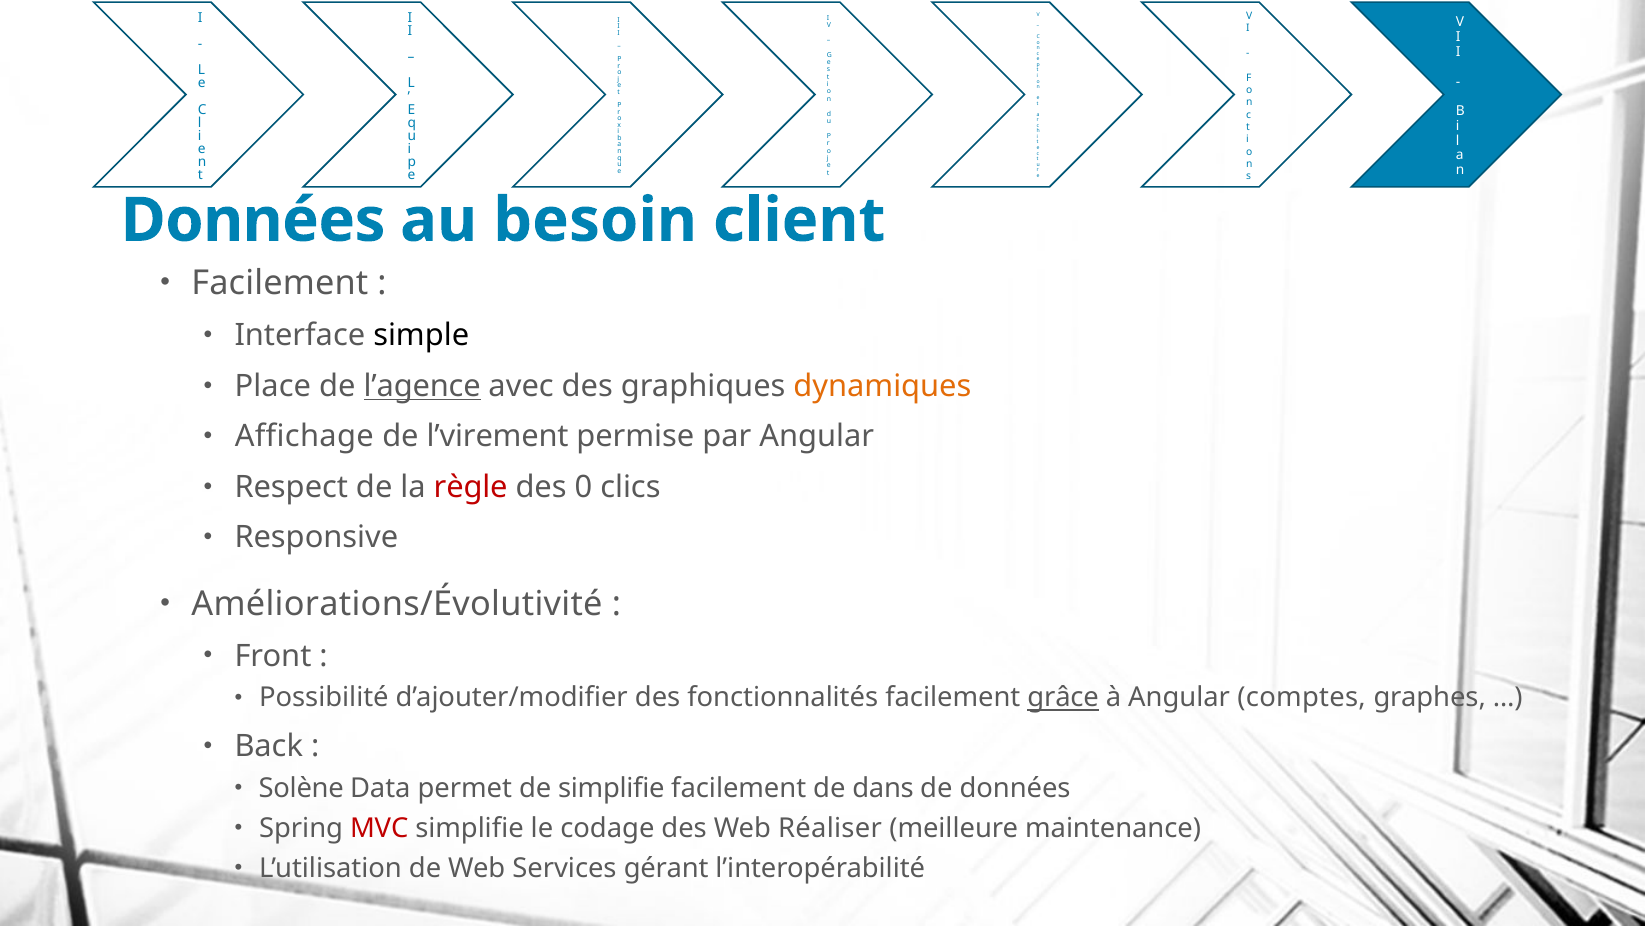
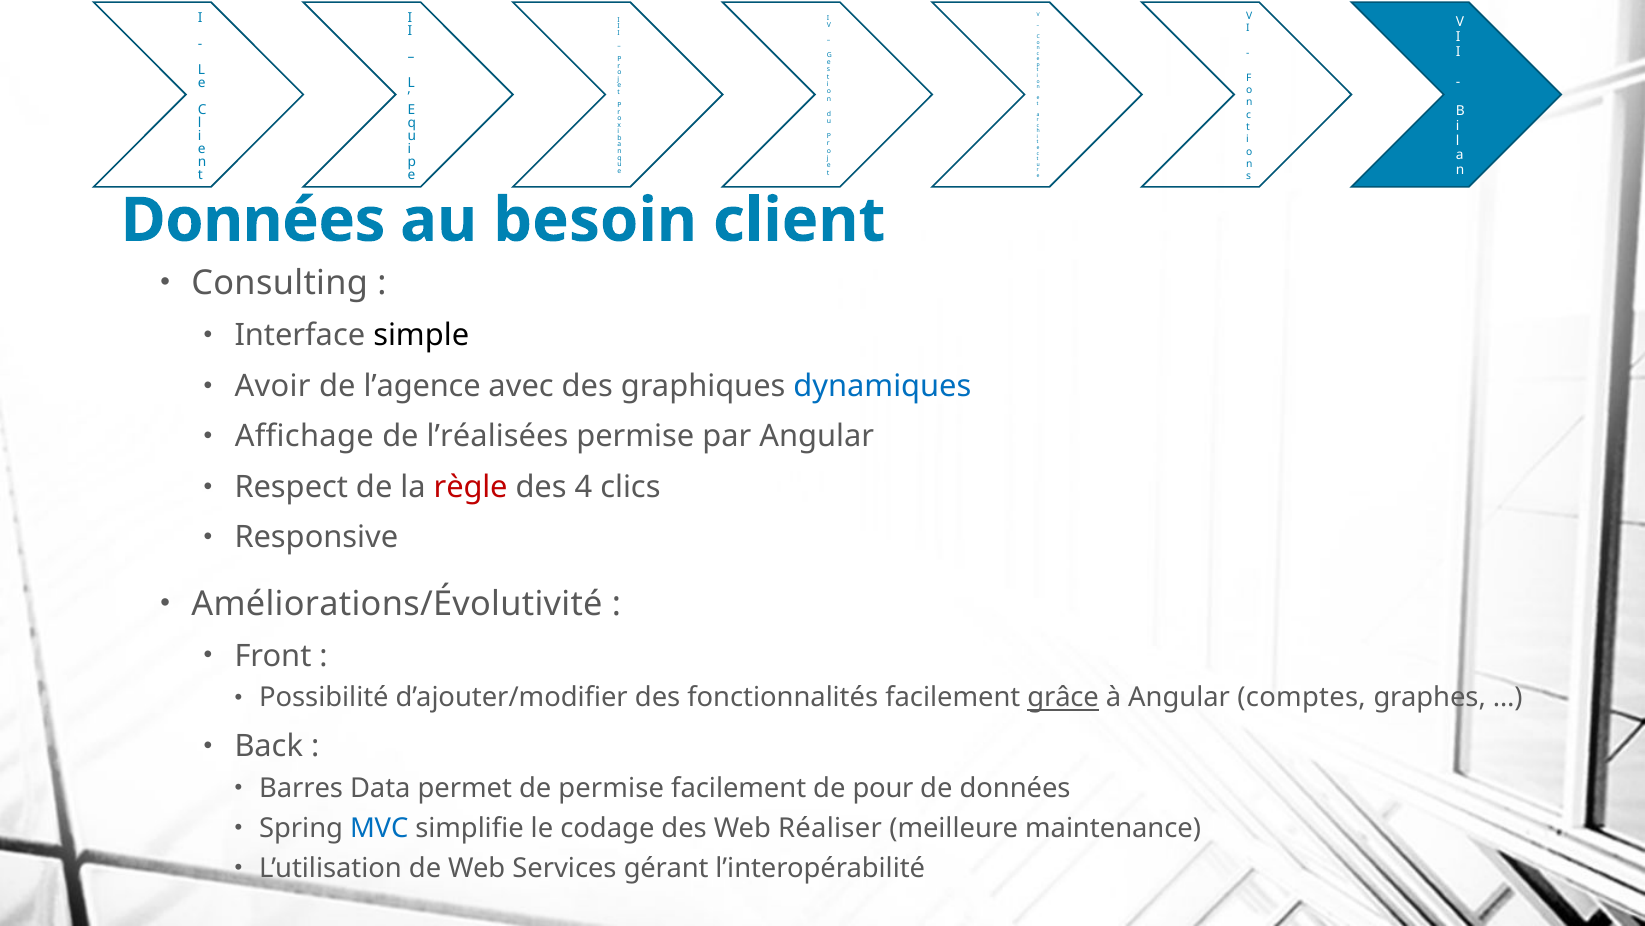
Facilement: Facilement -> Consulting (280, 283)
Place: Place -> Avoir (273, 386)
l’agence underline: present -> none (422, 386)
dynamiques colour: orange -> blue (882, 386)
l’virement: l’virement -> l’réalisées (498, 437)
0: 0 -> 4 (584, 487)
Solène: Solène -> Barres (301, 788)
de simplifie: simplifie -> permise (611, 788)
dans: dans -> pour (883, 788)
MVC colour: red -> blue (379, 828)
